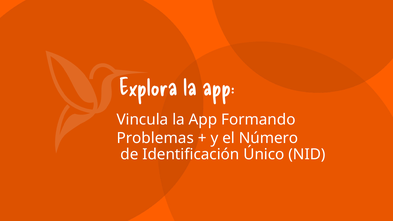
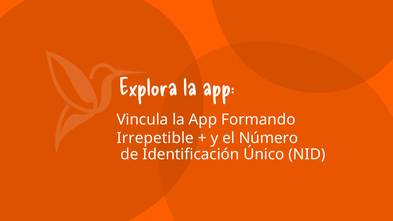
Problemas: Problemas -> Irrepetible (155, 138)
